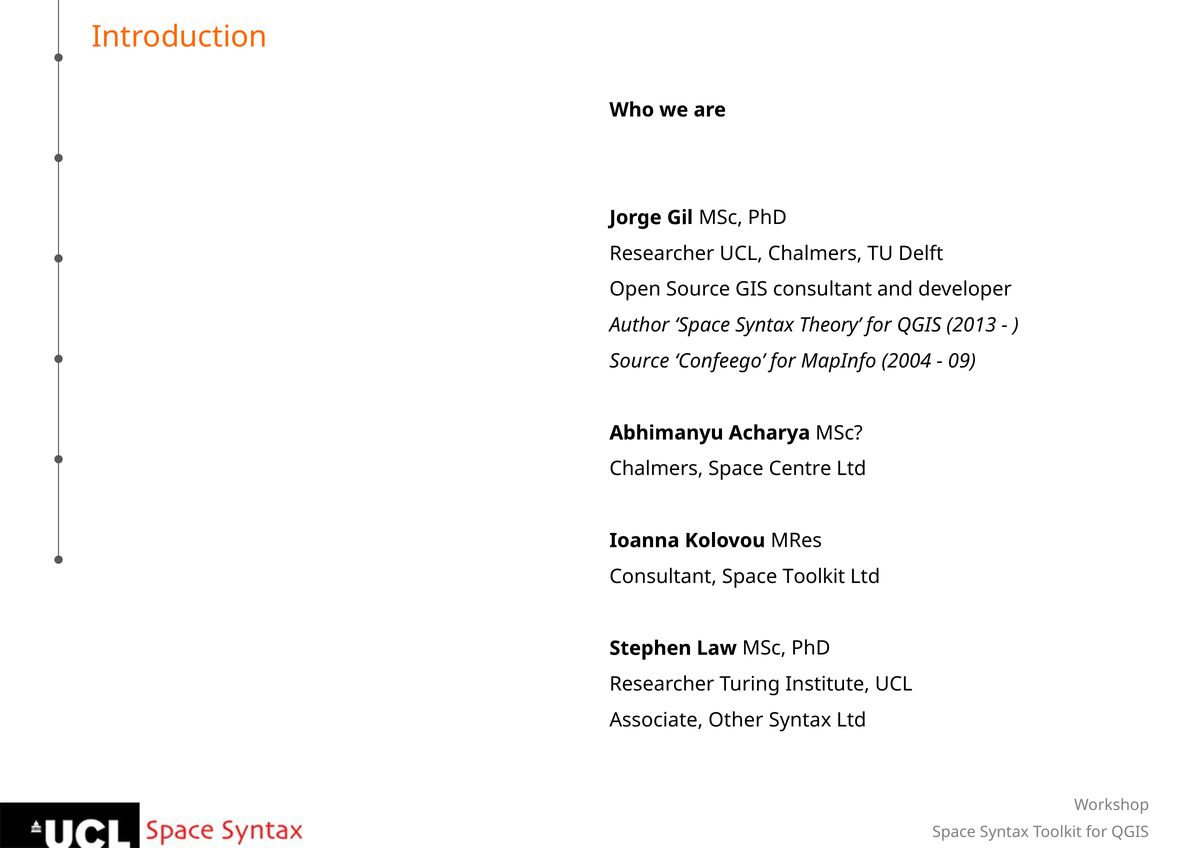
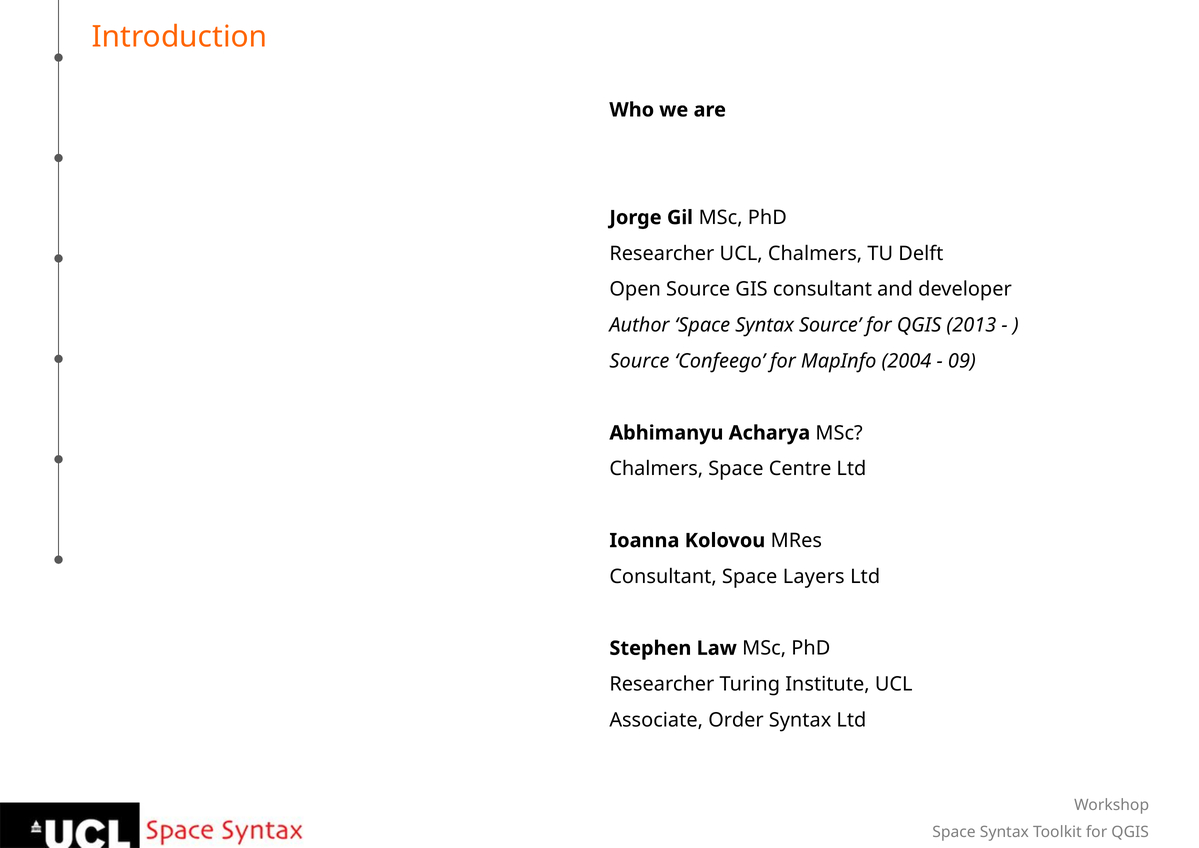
Syntax Theory: Theory -> Source (830, 325)
Space Toolkit: Toolkit -> Layers (814, 576)
Other: Other -> Order (736, 720)
